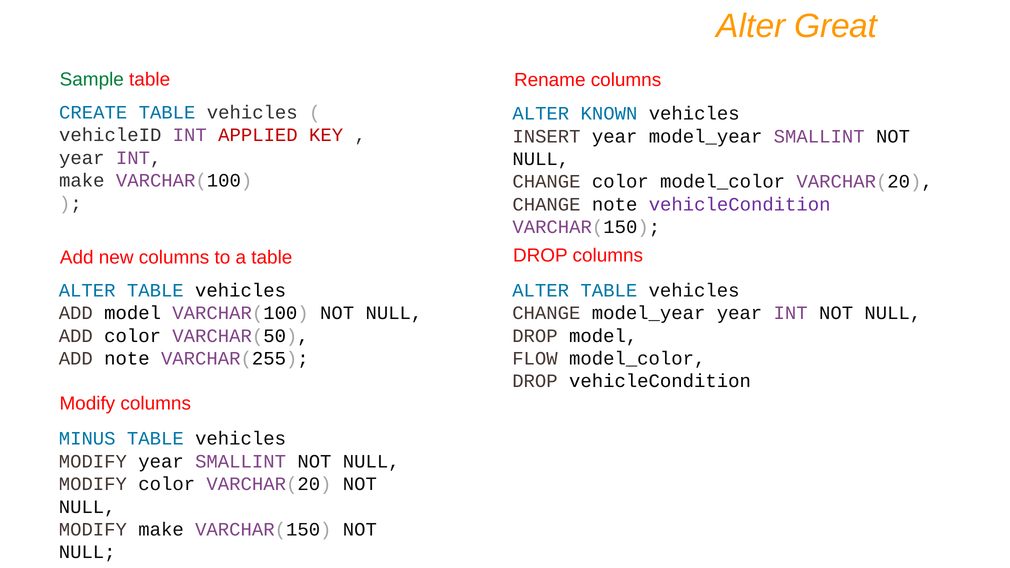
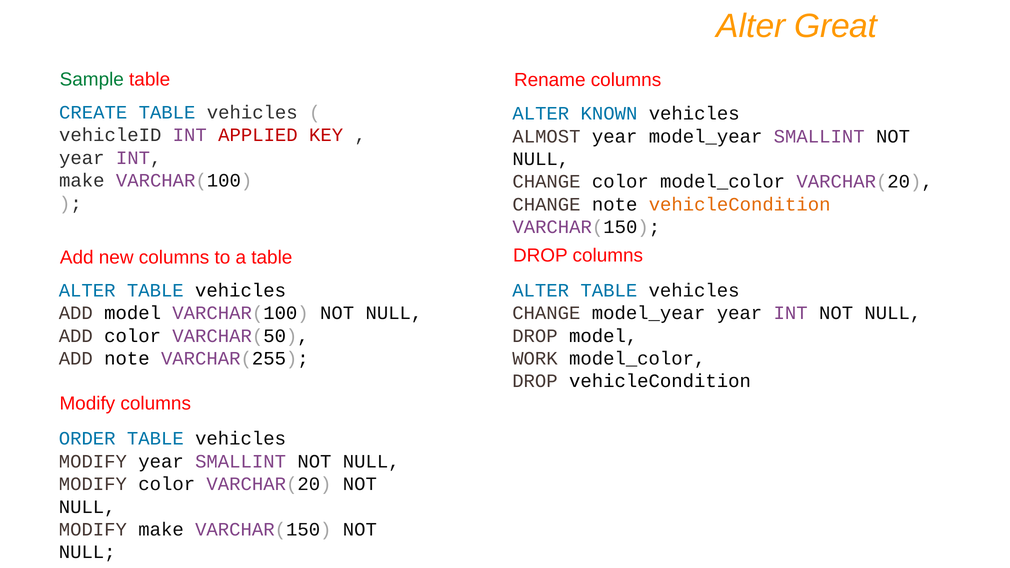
INSERT: INSERT -> ALMOST (546, 136)
vehicleCondition colour: purple -> orange (740, 205)
FLOW: FLOW -> WORK (535, 359)
MINUS: MINUS -> ORDER (87, 439)
